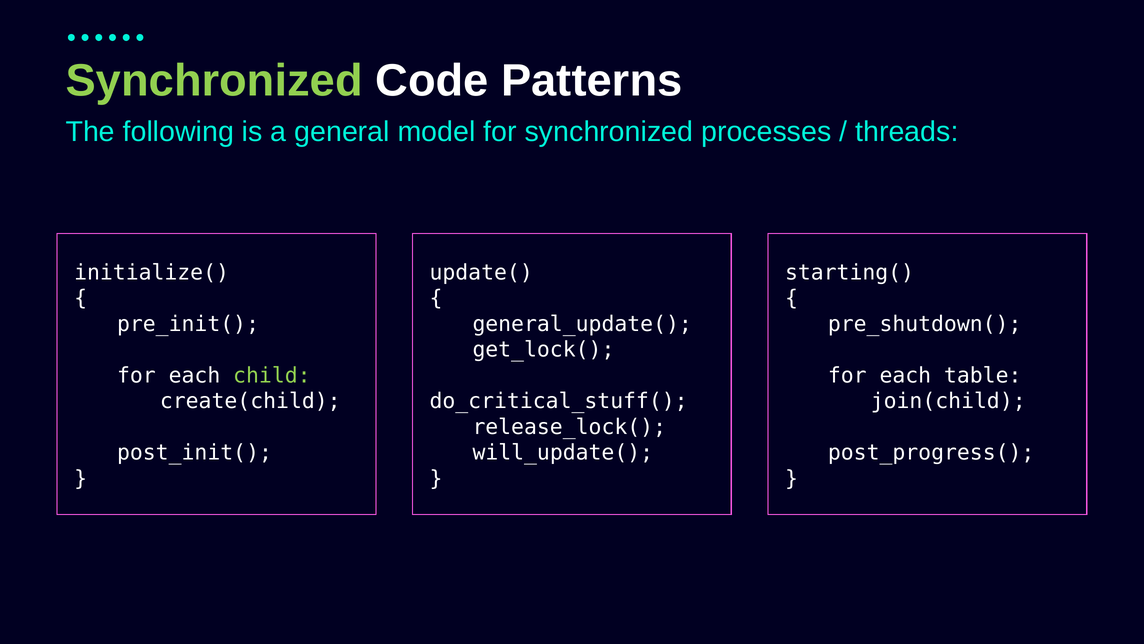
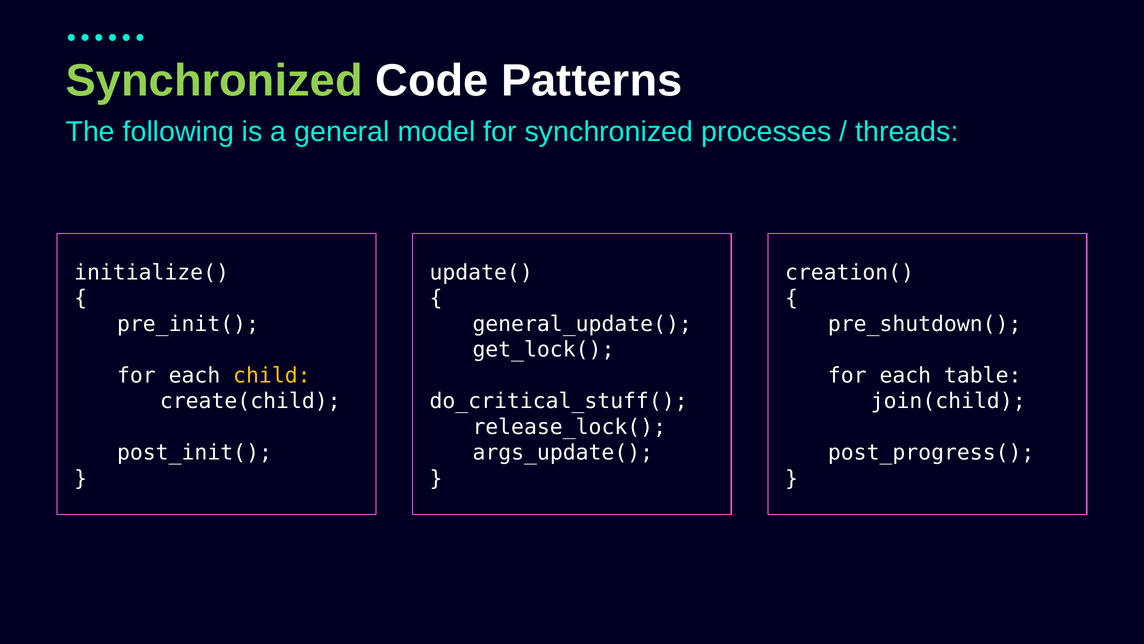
starting(: starting( -> creation( (850, 272)
child colour: light green -> yellow (272, 375)
will_update(: will_update( -> args_update( (563, 453)
